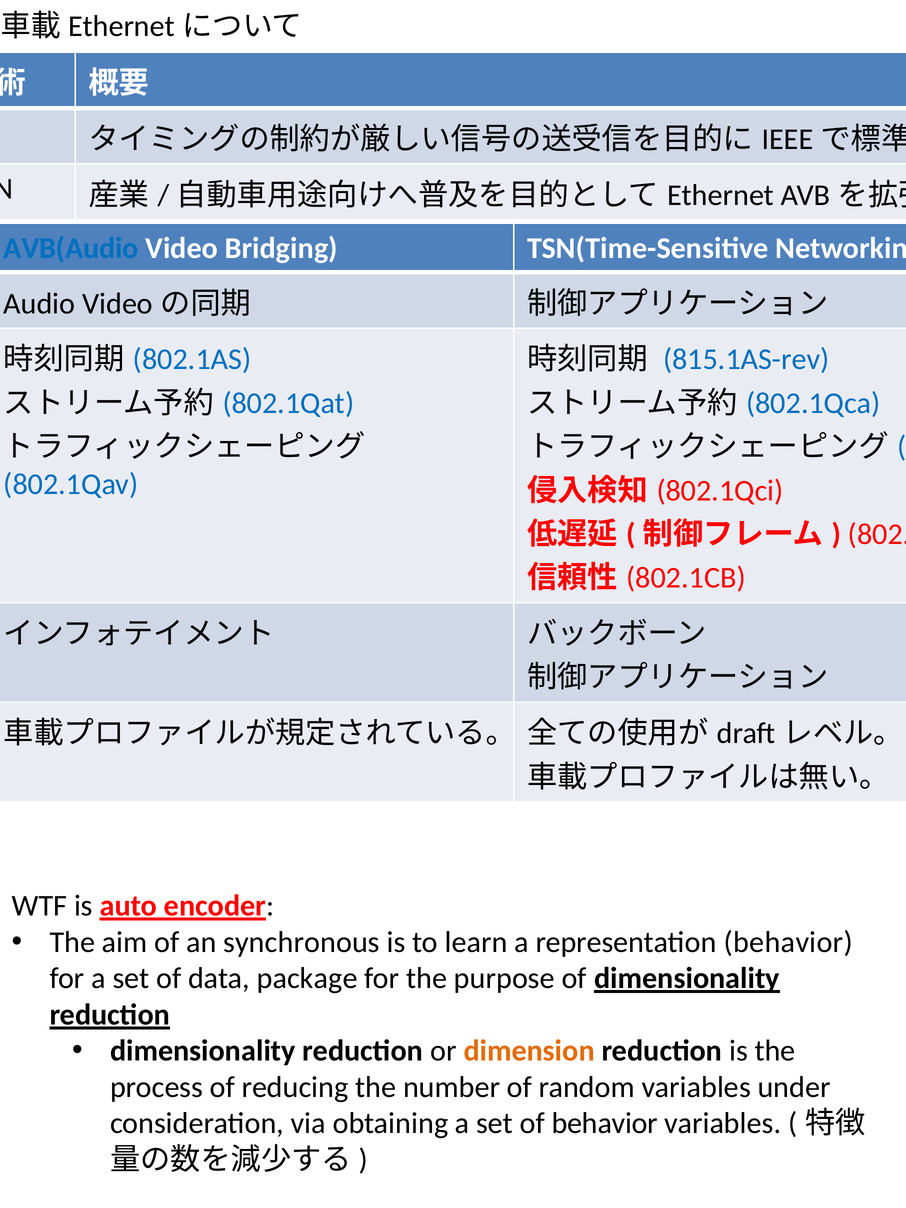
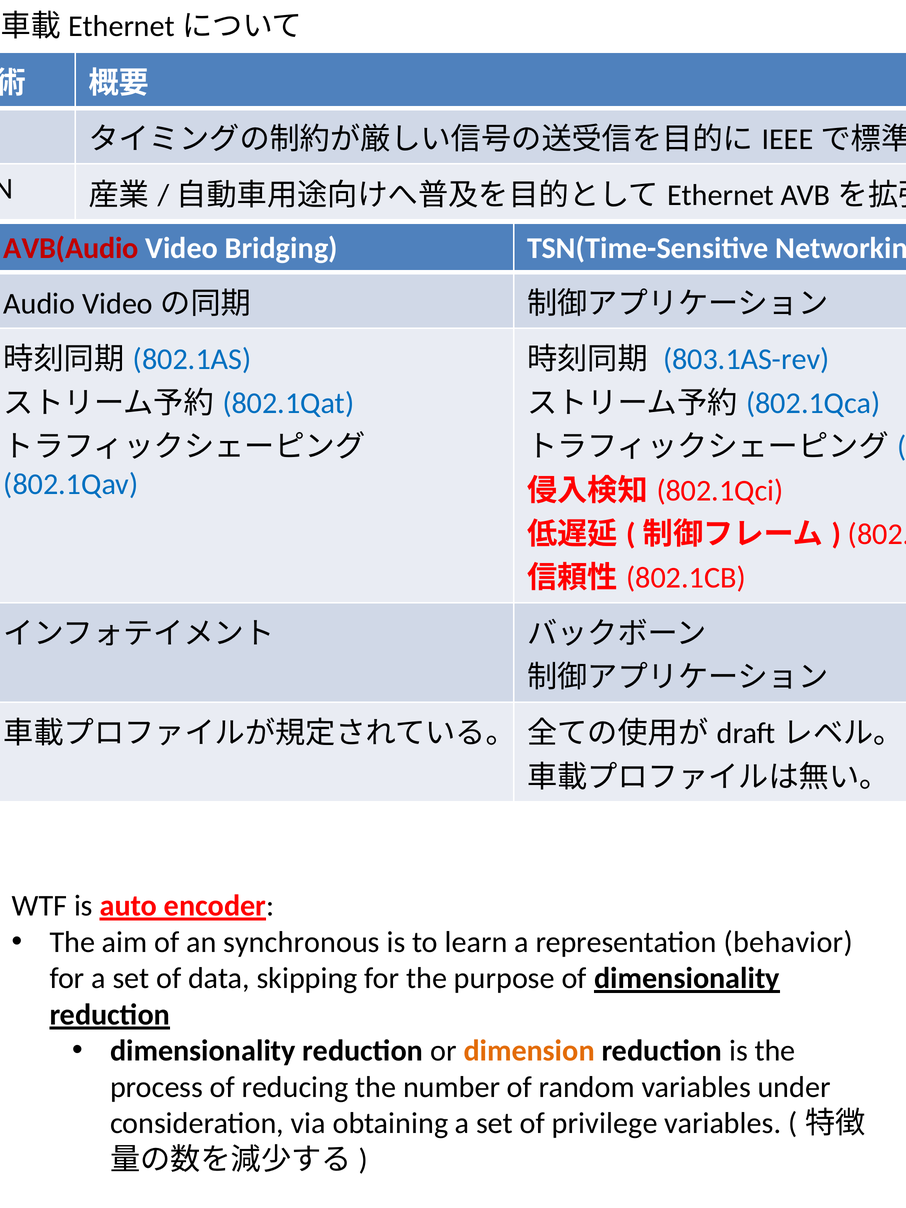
AVB(Audio colour: blue -> red (71, 248)
815.1AS-rev: 815.1AS-rev -> 803.1AS-rev (746, 359)
package: package -> skipping (307, 979)
of behavior: behavior -> privilege (605, 1123)
